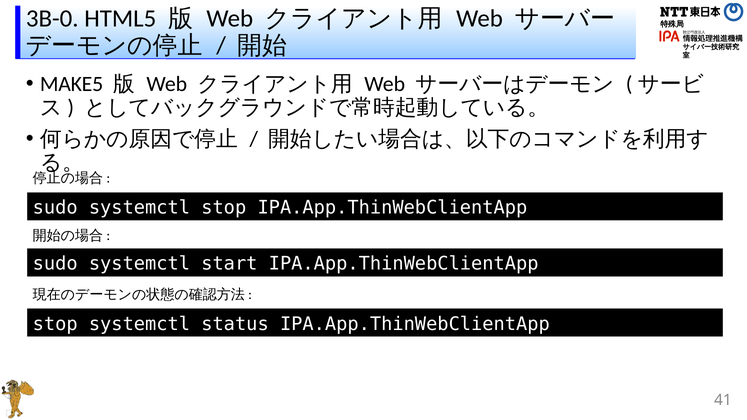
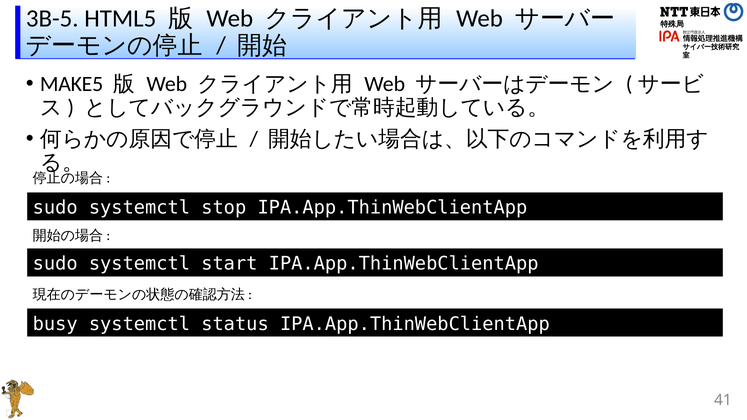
3B-0: 3B-0 -> 3B-5 (52, 19)
stop: stop -> busy (55, 324)
